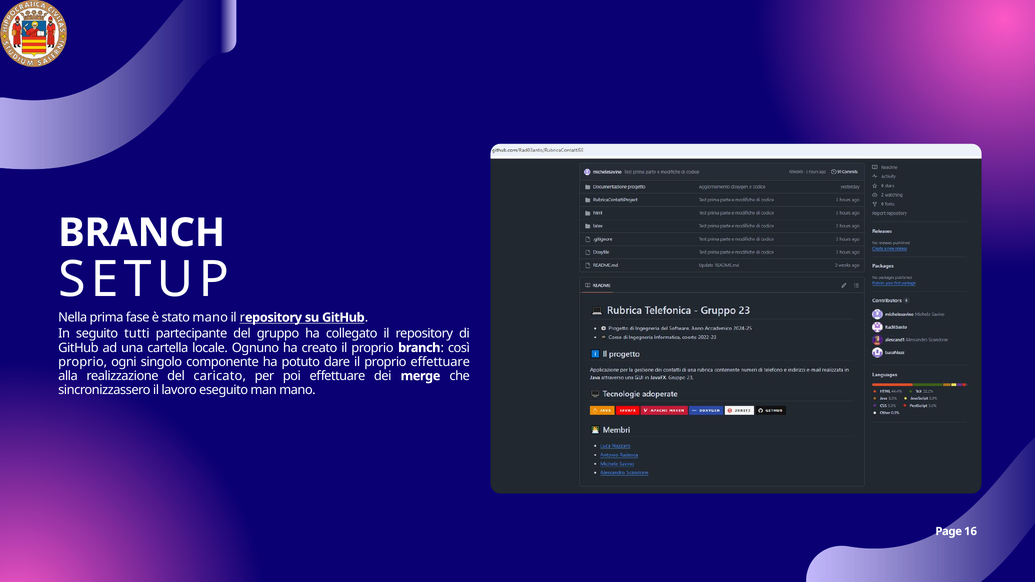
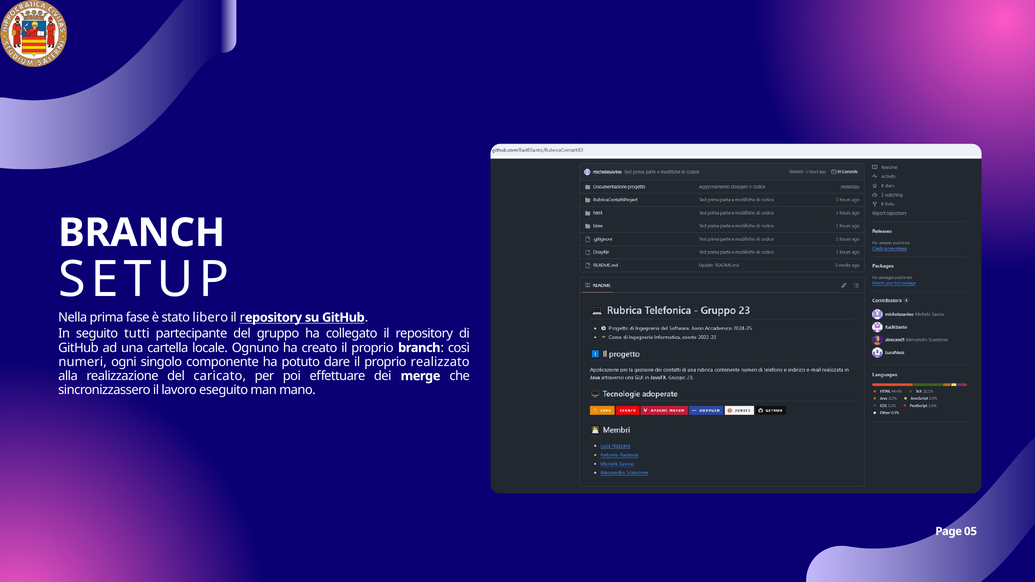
stato mano: mano -> libero (210, 318)
proprio: proprio -> numeri (83, 362)
proprio effettuare: effettuare -> realizzato (440, 362)
16: 16 -> 05 (971, 531)
